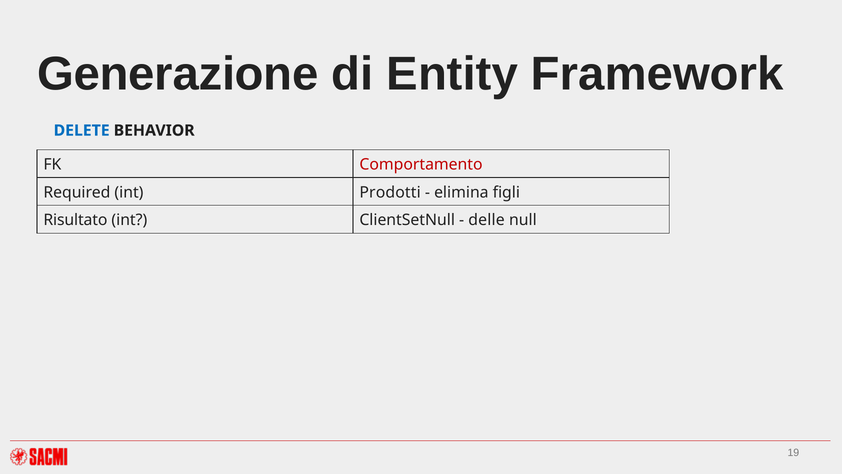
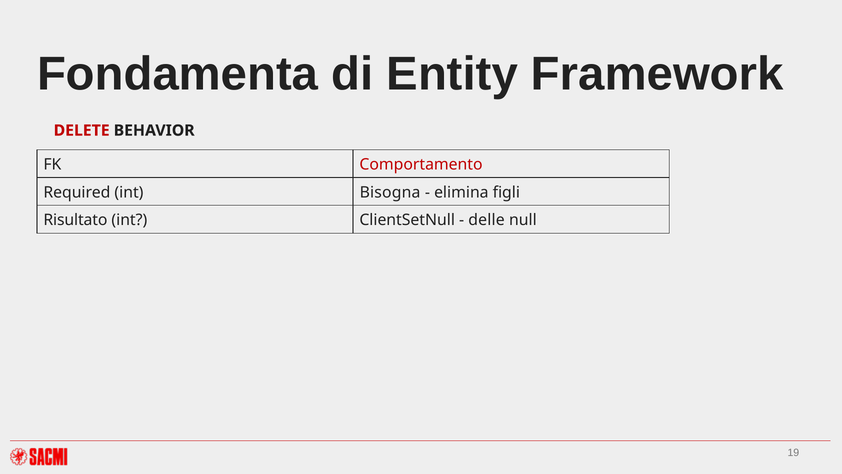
Generazione: Generazione -> Fondamenta (178, 74)
DELETE colour: blue -> red (82, 130)
Prodotti: Prodotti -> Bisogna (390, 192)
